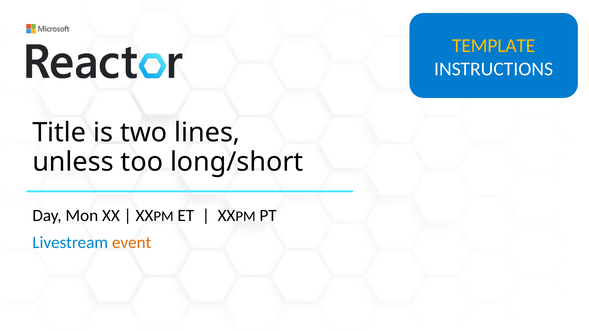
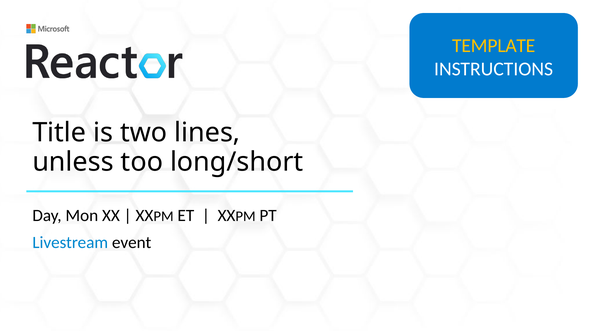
event colour: orange -> black (132, 243)
